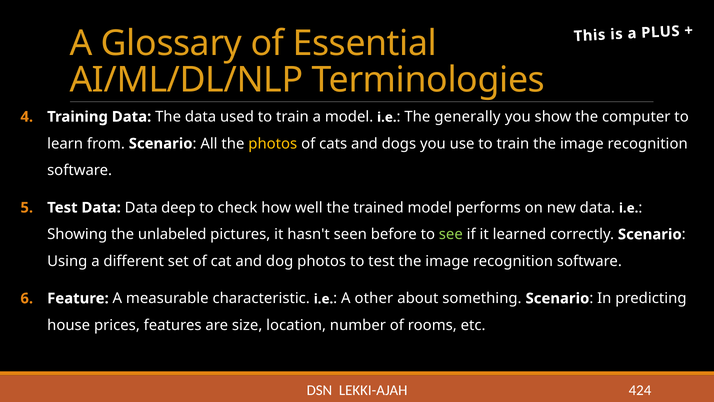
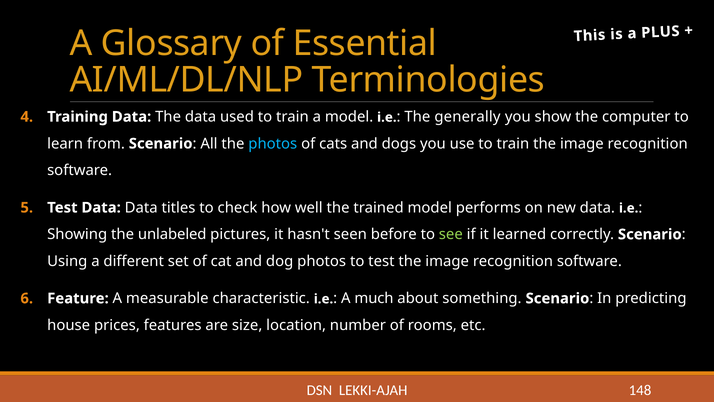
photos colour: yellow -> light blue (273, 143)
deep: deep -> titles (178, 207)
other: other -> much (374, 298)
424: 424 -> 148 (640, 390)
